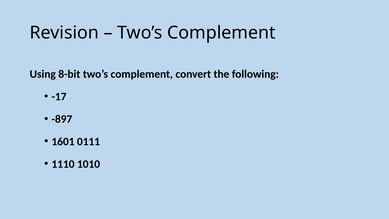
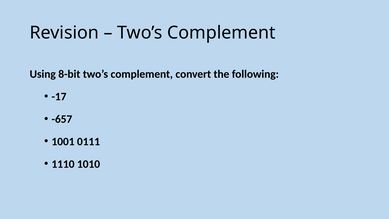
-897: -897 -> -657 (62, 119)
1601: 1601 -> 1001 (63, 141)
